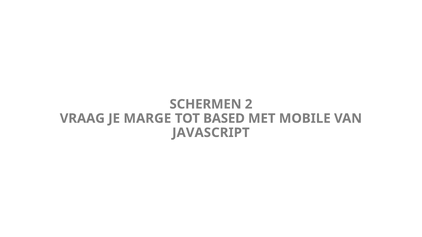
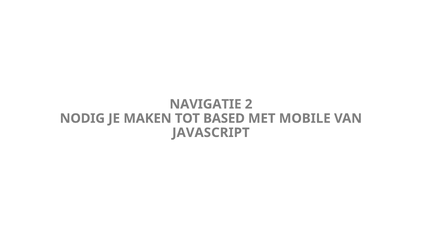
SCHERMEN: SCHERMEN -> NAVIGATIE (205, 104)
VRAAG: VRAAG -> NODIG (82, 119)
MARGE: MARGE -> MAKEN (147, 119)
